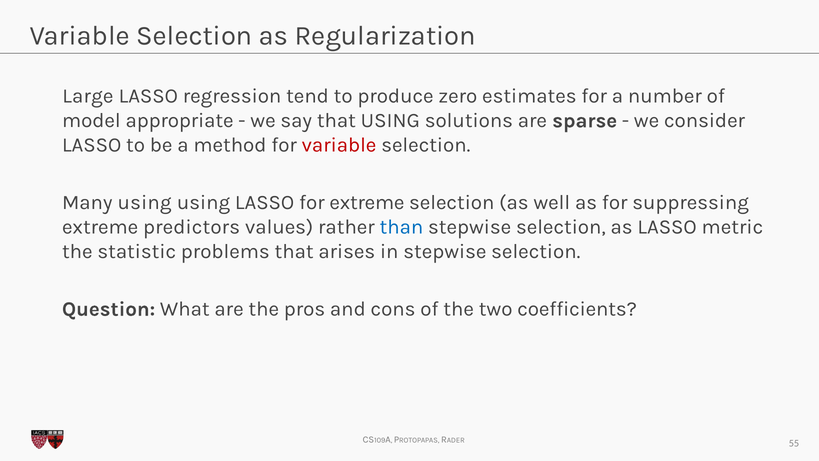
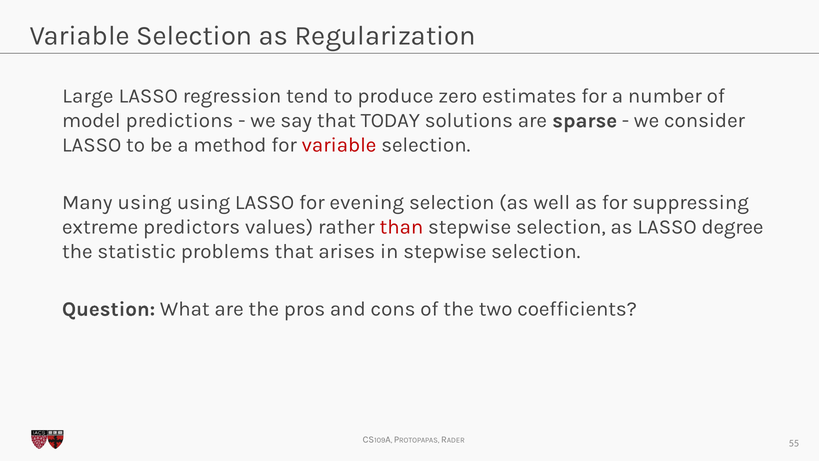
appropriate: appropriate -> predictions (179, 120)
that USING: USING -> TODAY (390, 120)
for extreme: extreme -> evening (367, 202)
than colour: blue -> red (401, 227)
metric: metric -> degree (732, 227)
